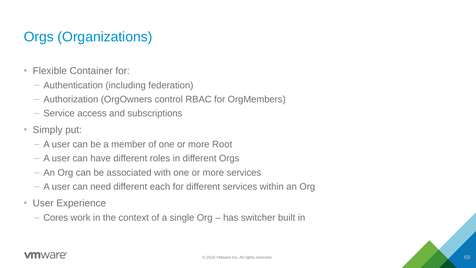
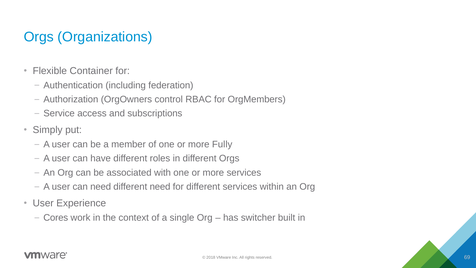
Root: Root -> Fully (222, 144)
different each: each -> need (160, 187)
